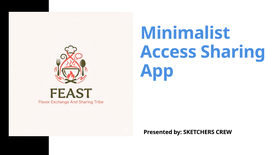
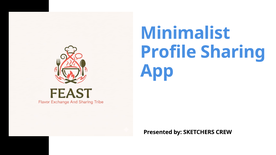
Access: Access -> Profile (168, 52)
